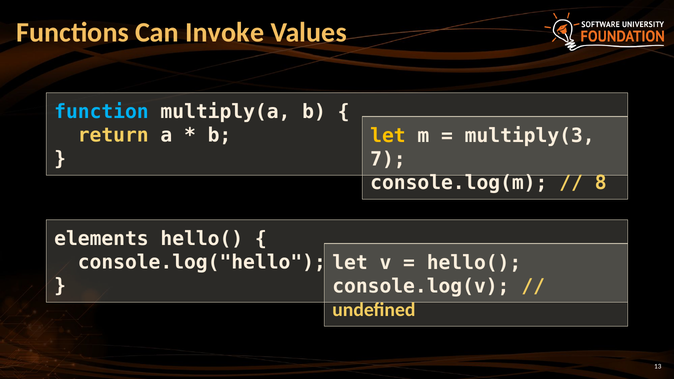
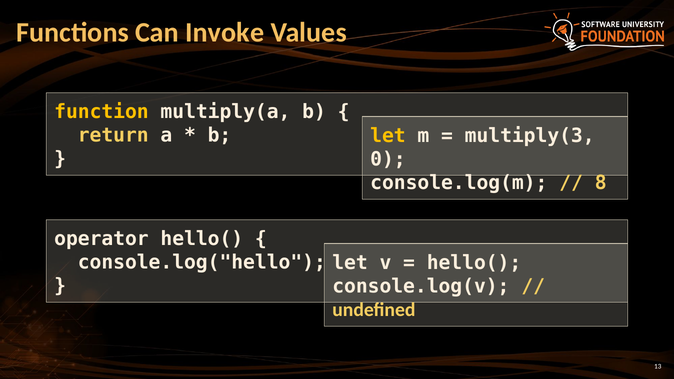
function colour: light blue -> yellow (101, 112)
7: 7 -> 0 (388, 159)
elements: elements -> operator (101, 239)
